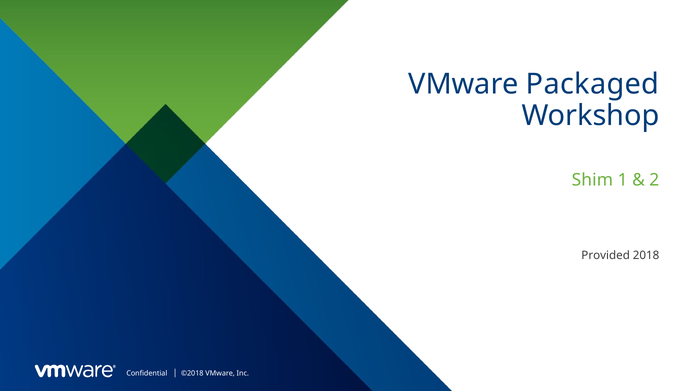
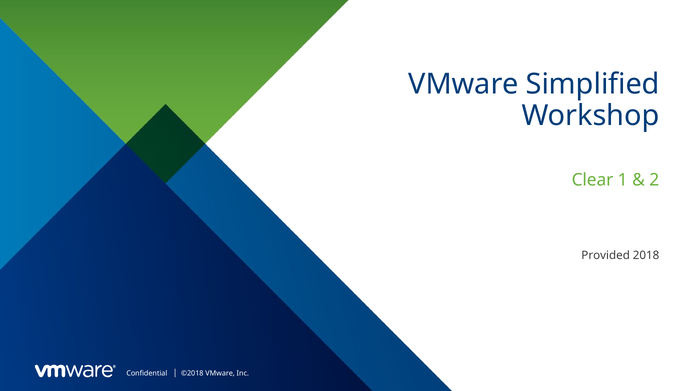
Packaged: Packaged -> Simplified (593, 84)
Shim: Shim -> Clear (592, 180)
